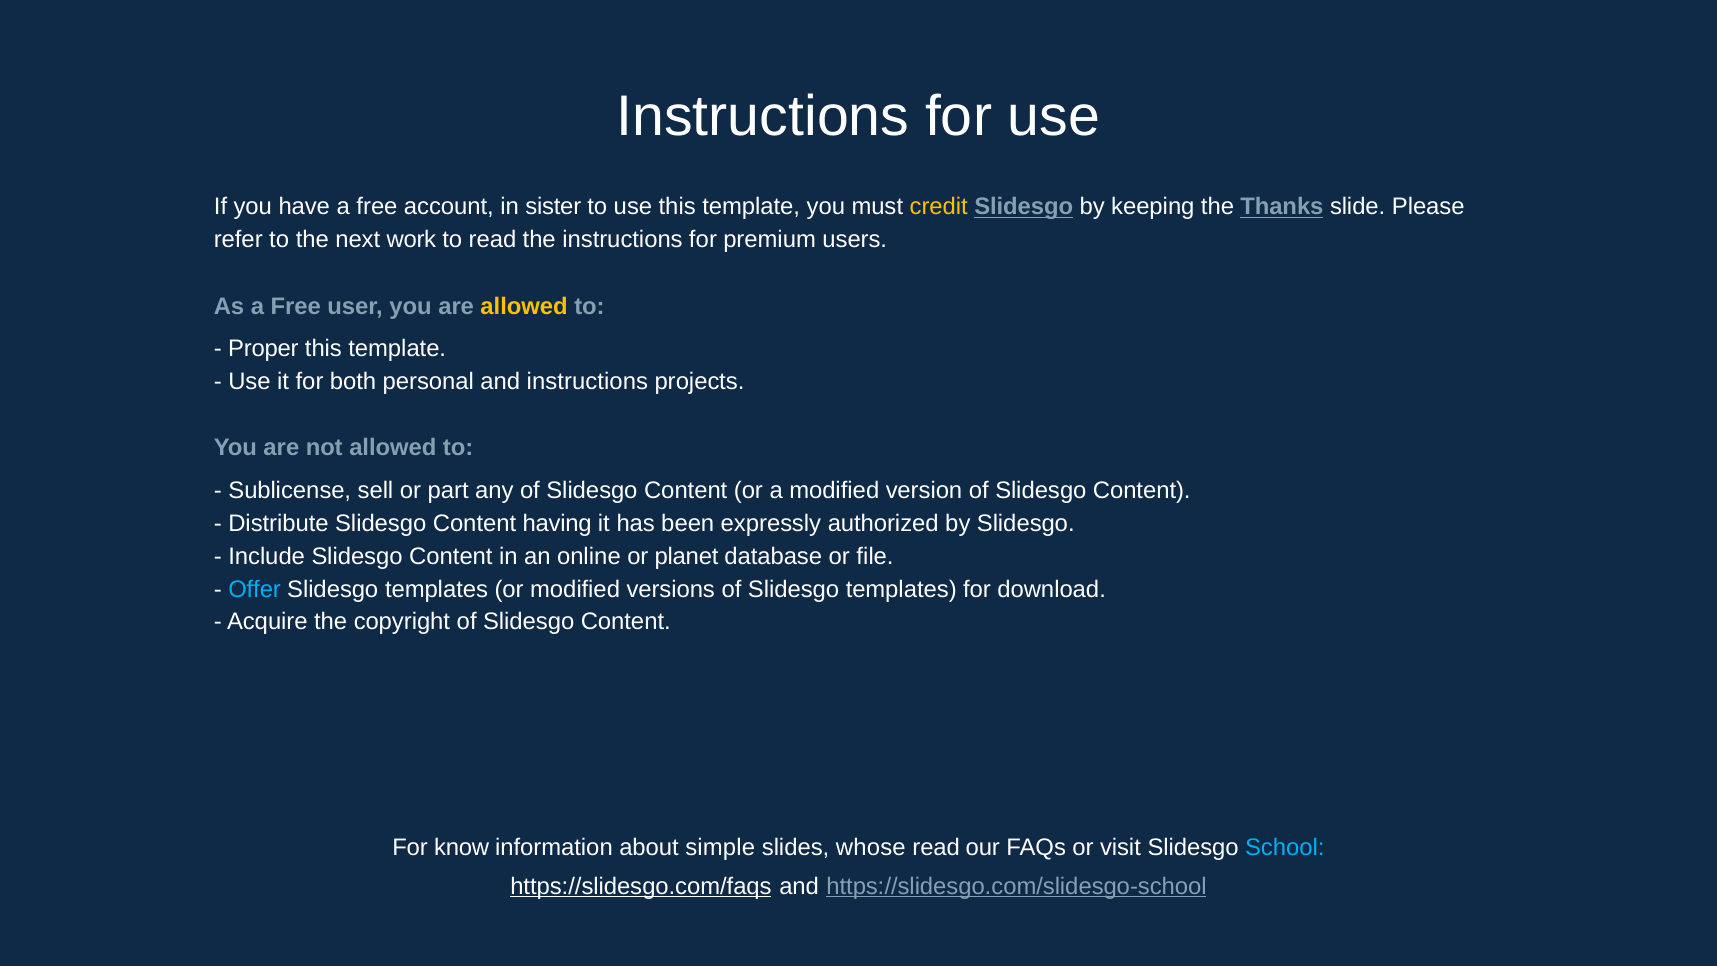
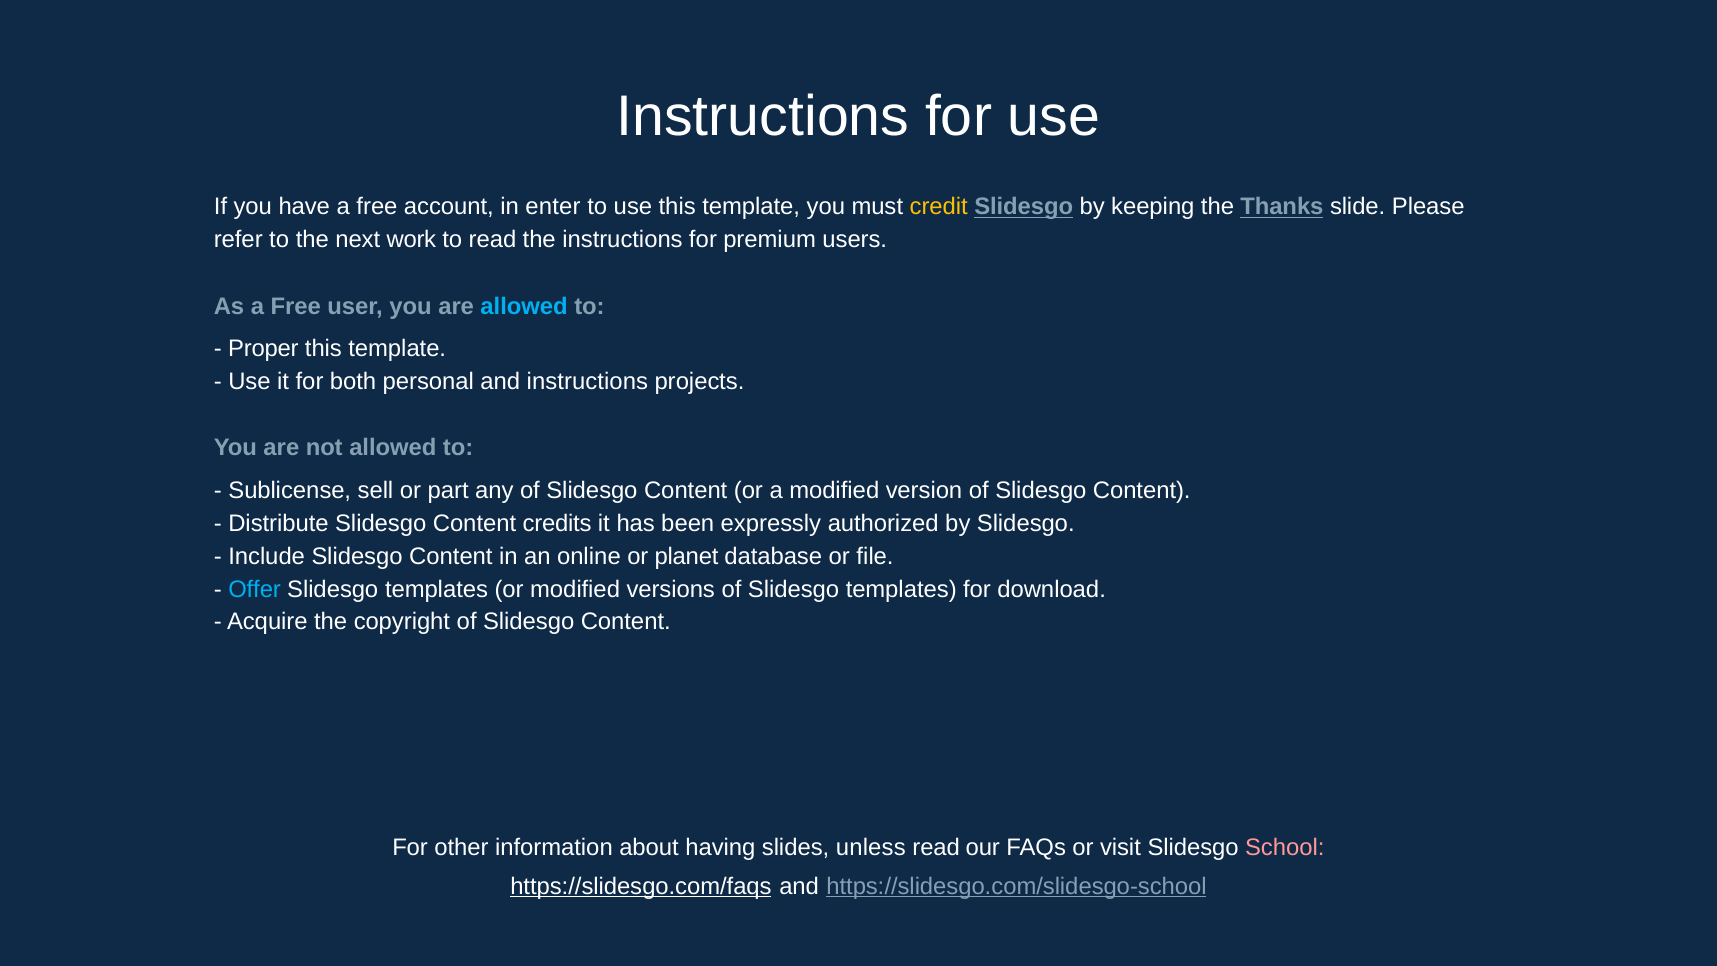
sister: sister -> enter (553, 207)
allowed colour: yellow -> light blue (524, 306)
having: having -> credits (557, 523)
know: know -> other (462, 848)
simple: simple -> having (720, 848)
whose: whose -> unless (871, 848)
School colour: light blue -> pink (1285, 848)
